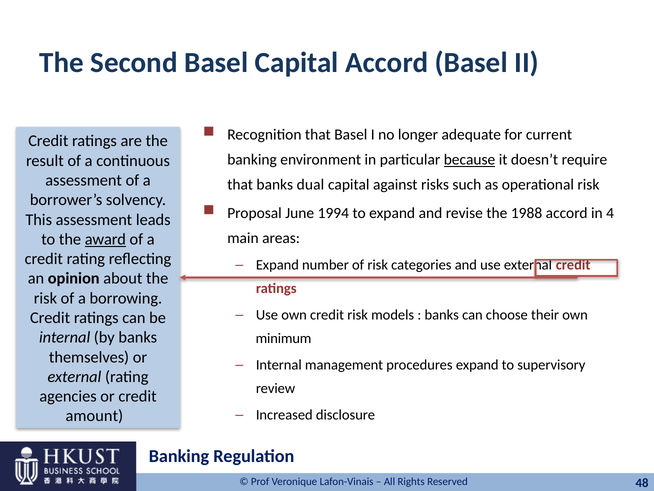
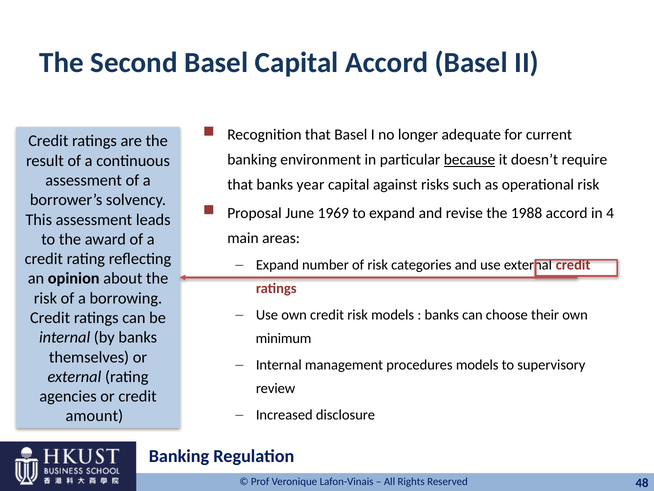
dual: dual -> year (310, 185)
1994: 1994 -> 1969 (333, 213)
award underline: present -> none (105, 239)
procedures expand: expand -> models (477, 365)
